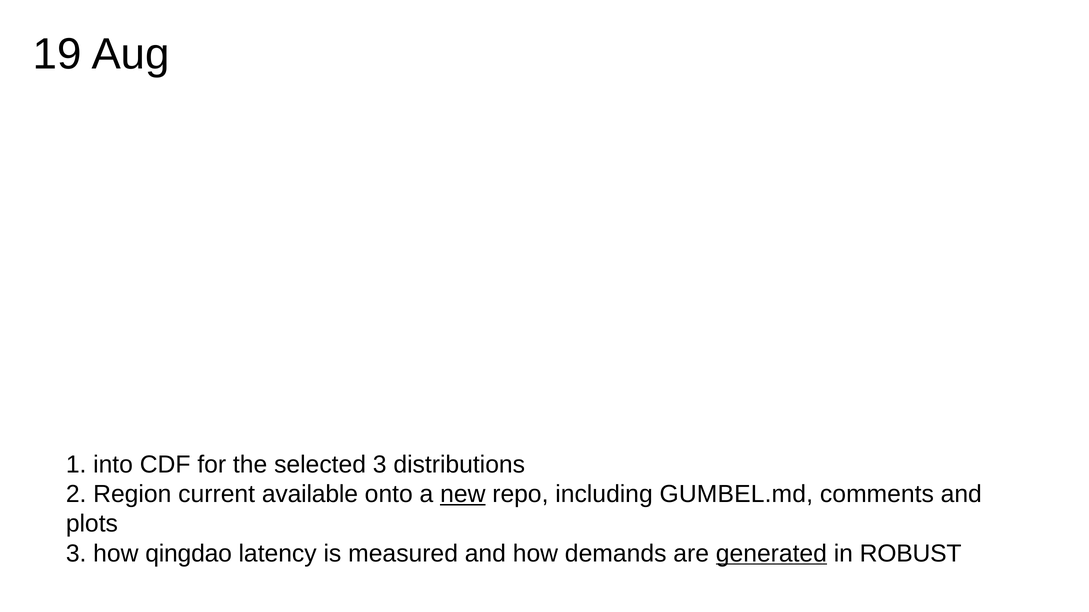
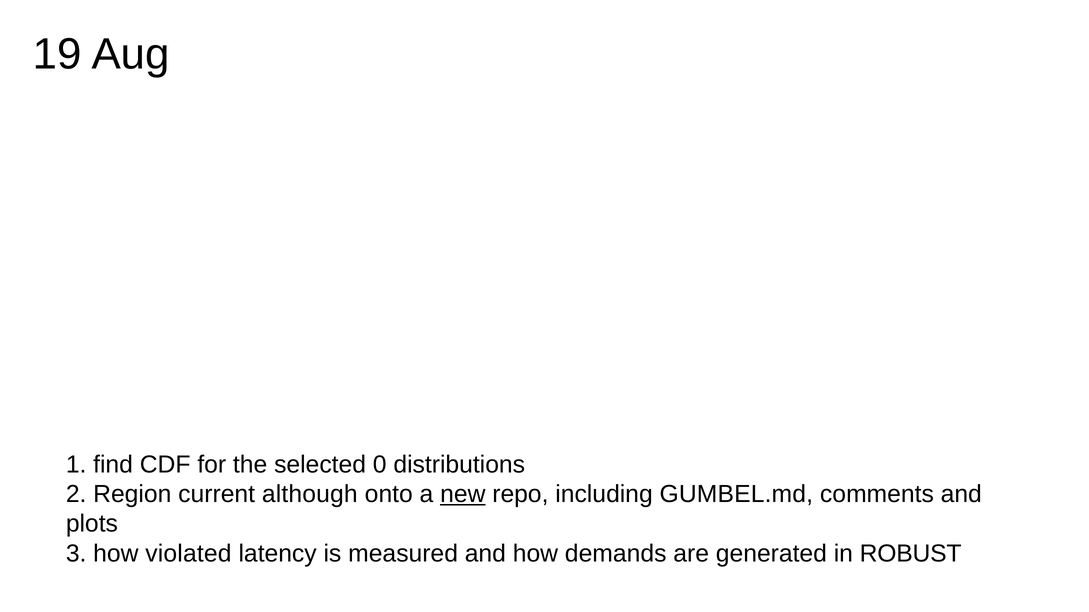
into: into -> find (113, 465)
selected 3: 3 -> 0 (380, 465)
available: available -> although (310, 495)
qingdao: qingdao -> violated (188, 554)
generated underline: present -> none (771, 554)
